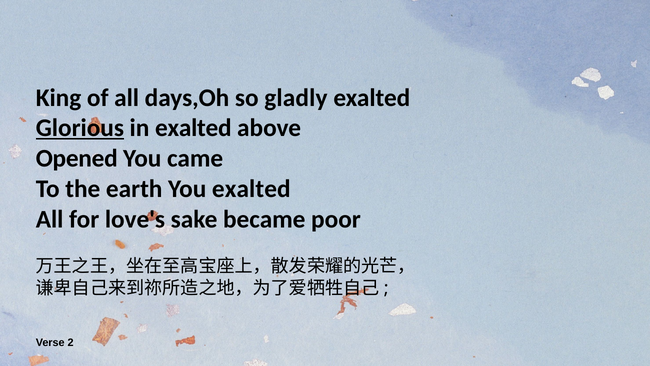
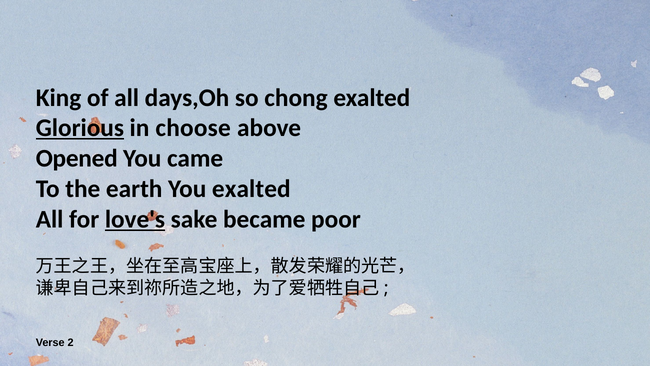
gladly: gladly -> chong (296, 98)
in exalted: exalted -> choose (193, 128)
love's underline: none -> present (135, 219)
